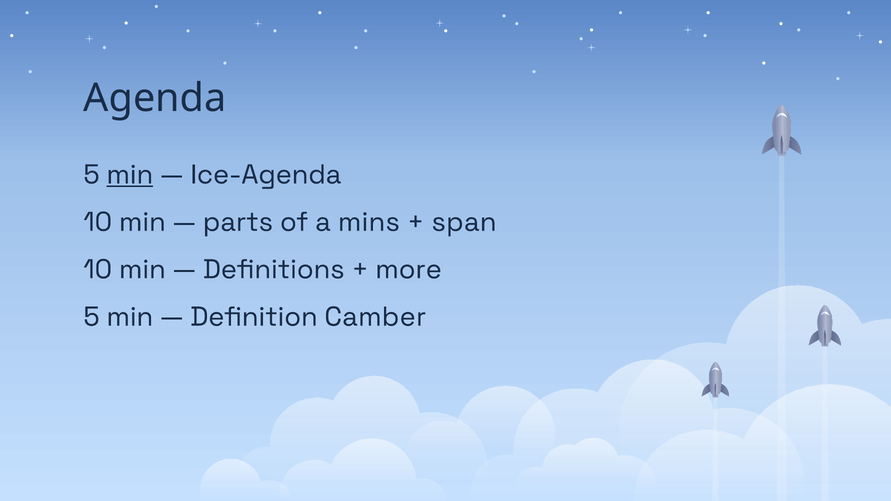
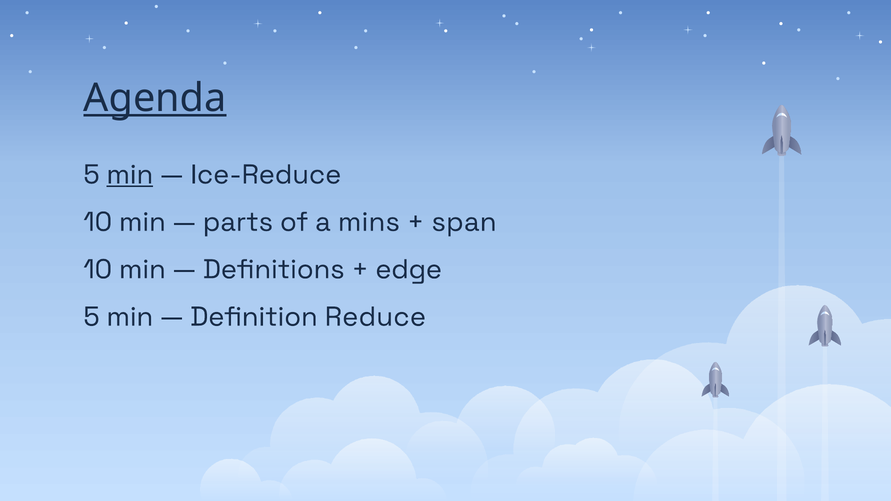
Agenda underline: none -> present (155, 98)
Ice-Agenda: Ice-Agenda -> Ice-Reduce (266, 175)
more: more -> edge (409, 269)
Camber: Camber -> Reduce (375, 317)
